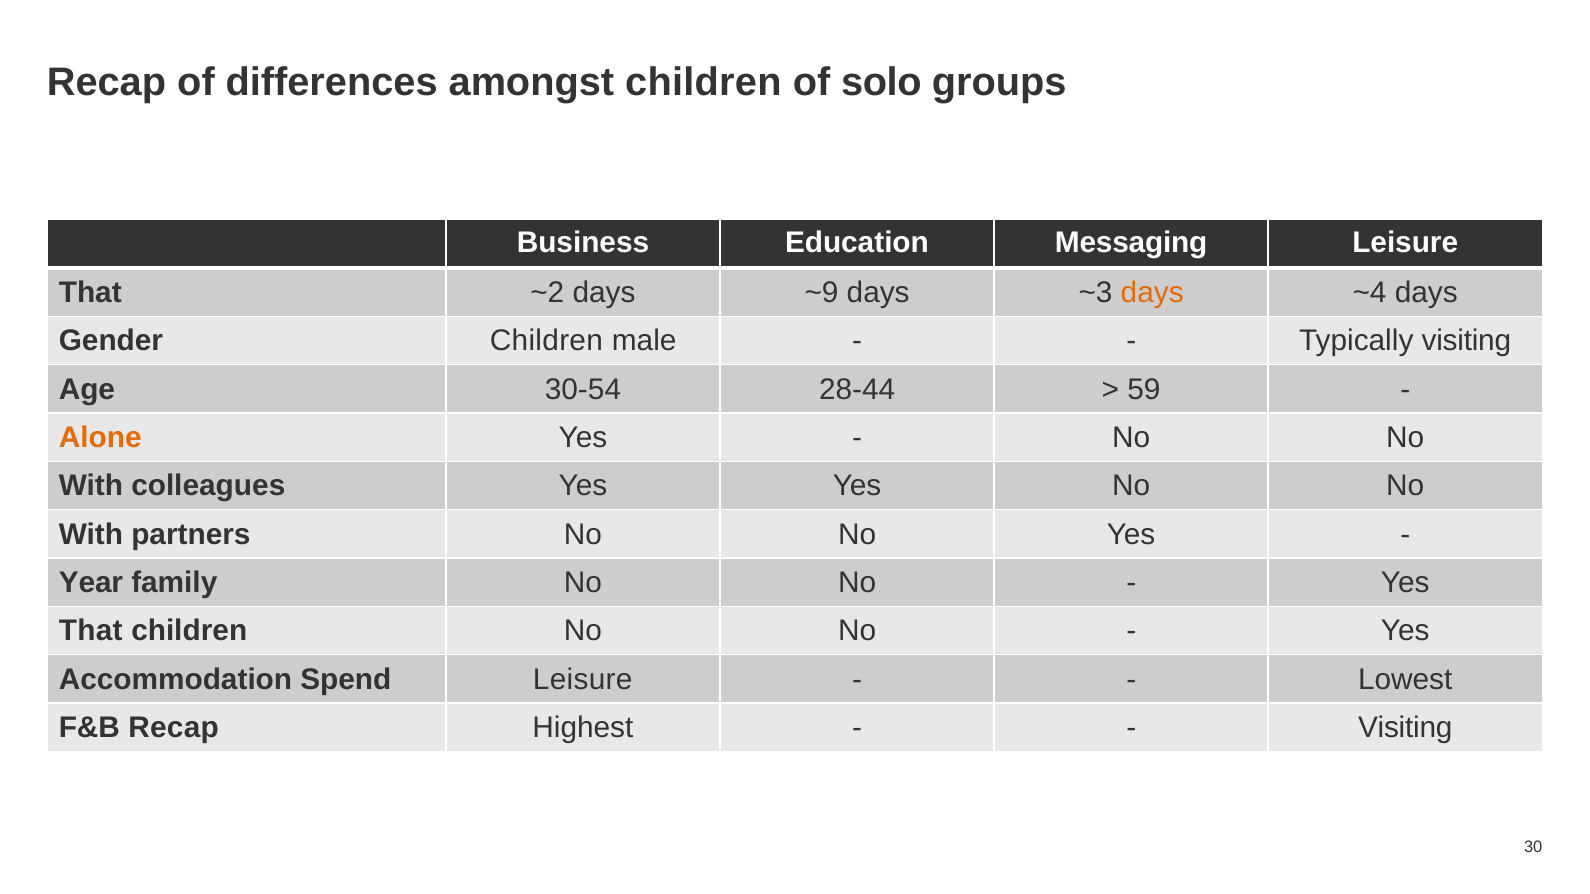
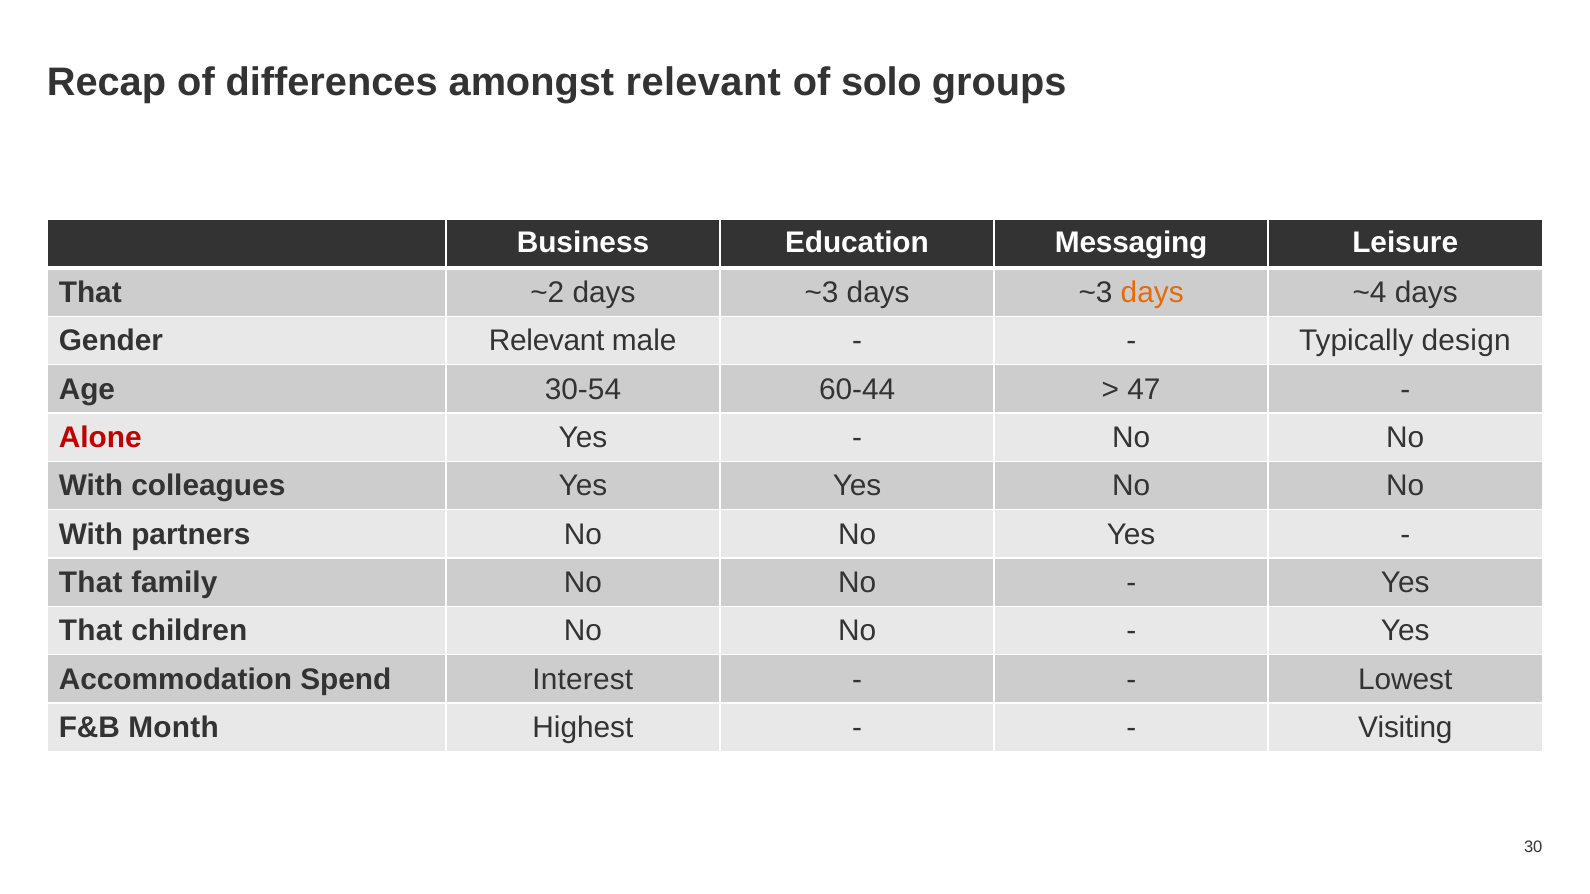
amongst children: children -> relevant (703, 83)
~2 days ~9: ~9 -> ~3 (821, 293)
Gender Children: Children -> Relevant (547, 341)
Typically visiting: visiting -> design (1466, 341)
28-44: 28-44 -> 60-44 (857, 389)
59: 59 -> 47 (1144, 389)
Alone colour: orange -> red (100, 438)
Year: Year -> That (91, 583)
Spend Leisure: Leisure -> Interest (583, 680)
F&B Recap: Recap -> Month (174, 728)
